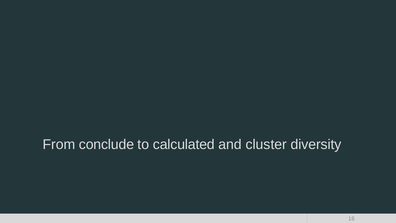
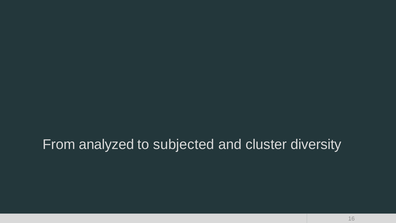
conclude: conclude -> analyzed (106, 144)
calculated: calculated -> subjected (184, 144)
